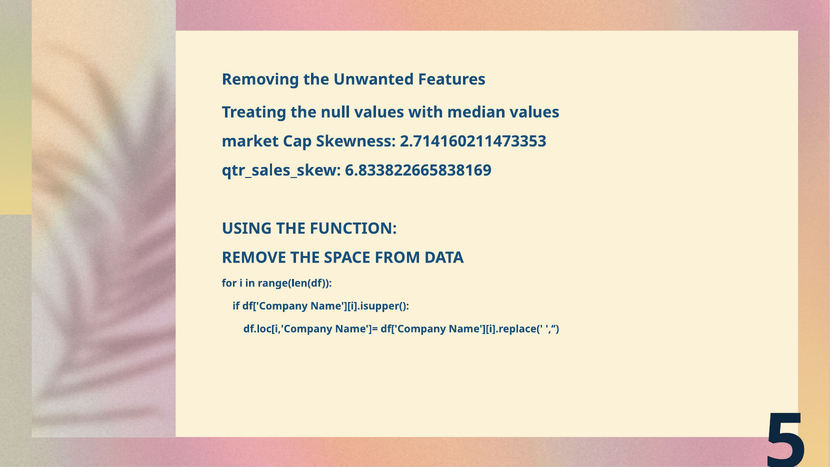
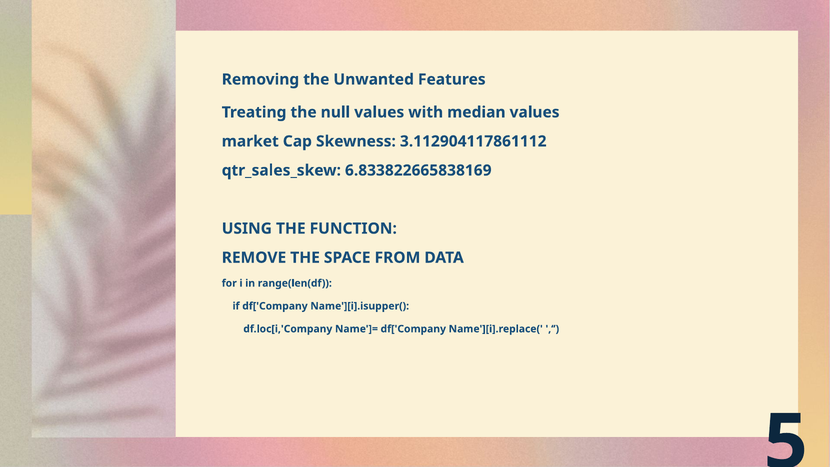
2.714160211473353: 2.714160211473353 -> 3.112904117861112 (473, 141)
